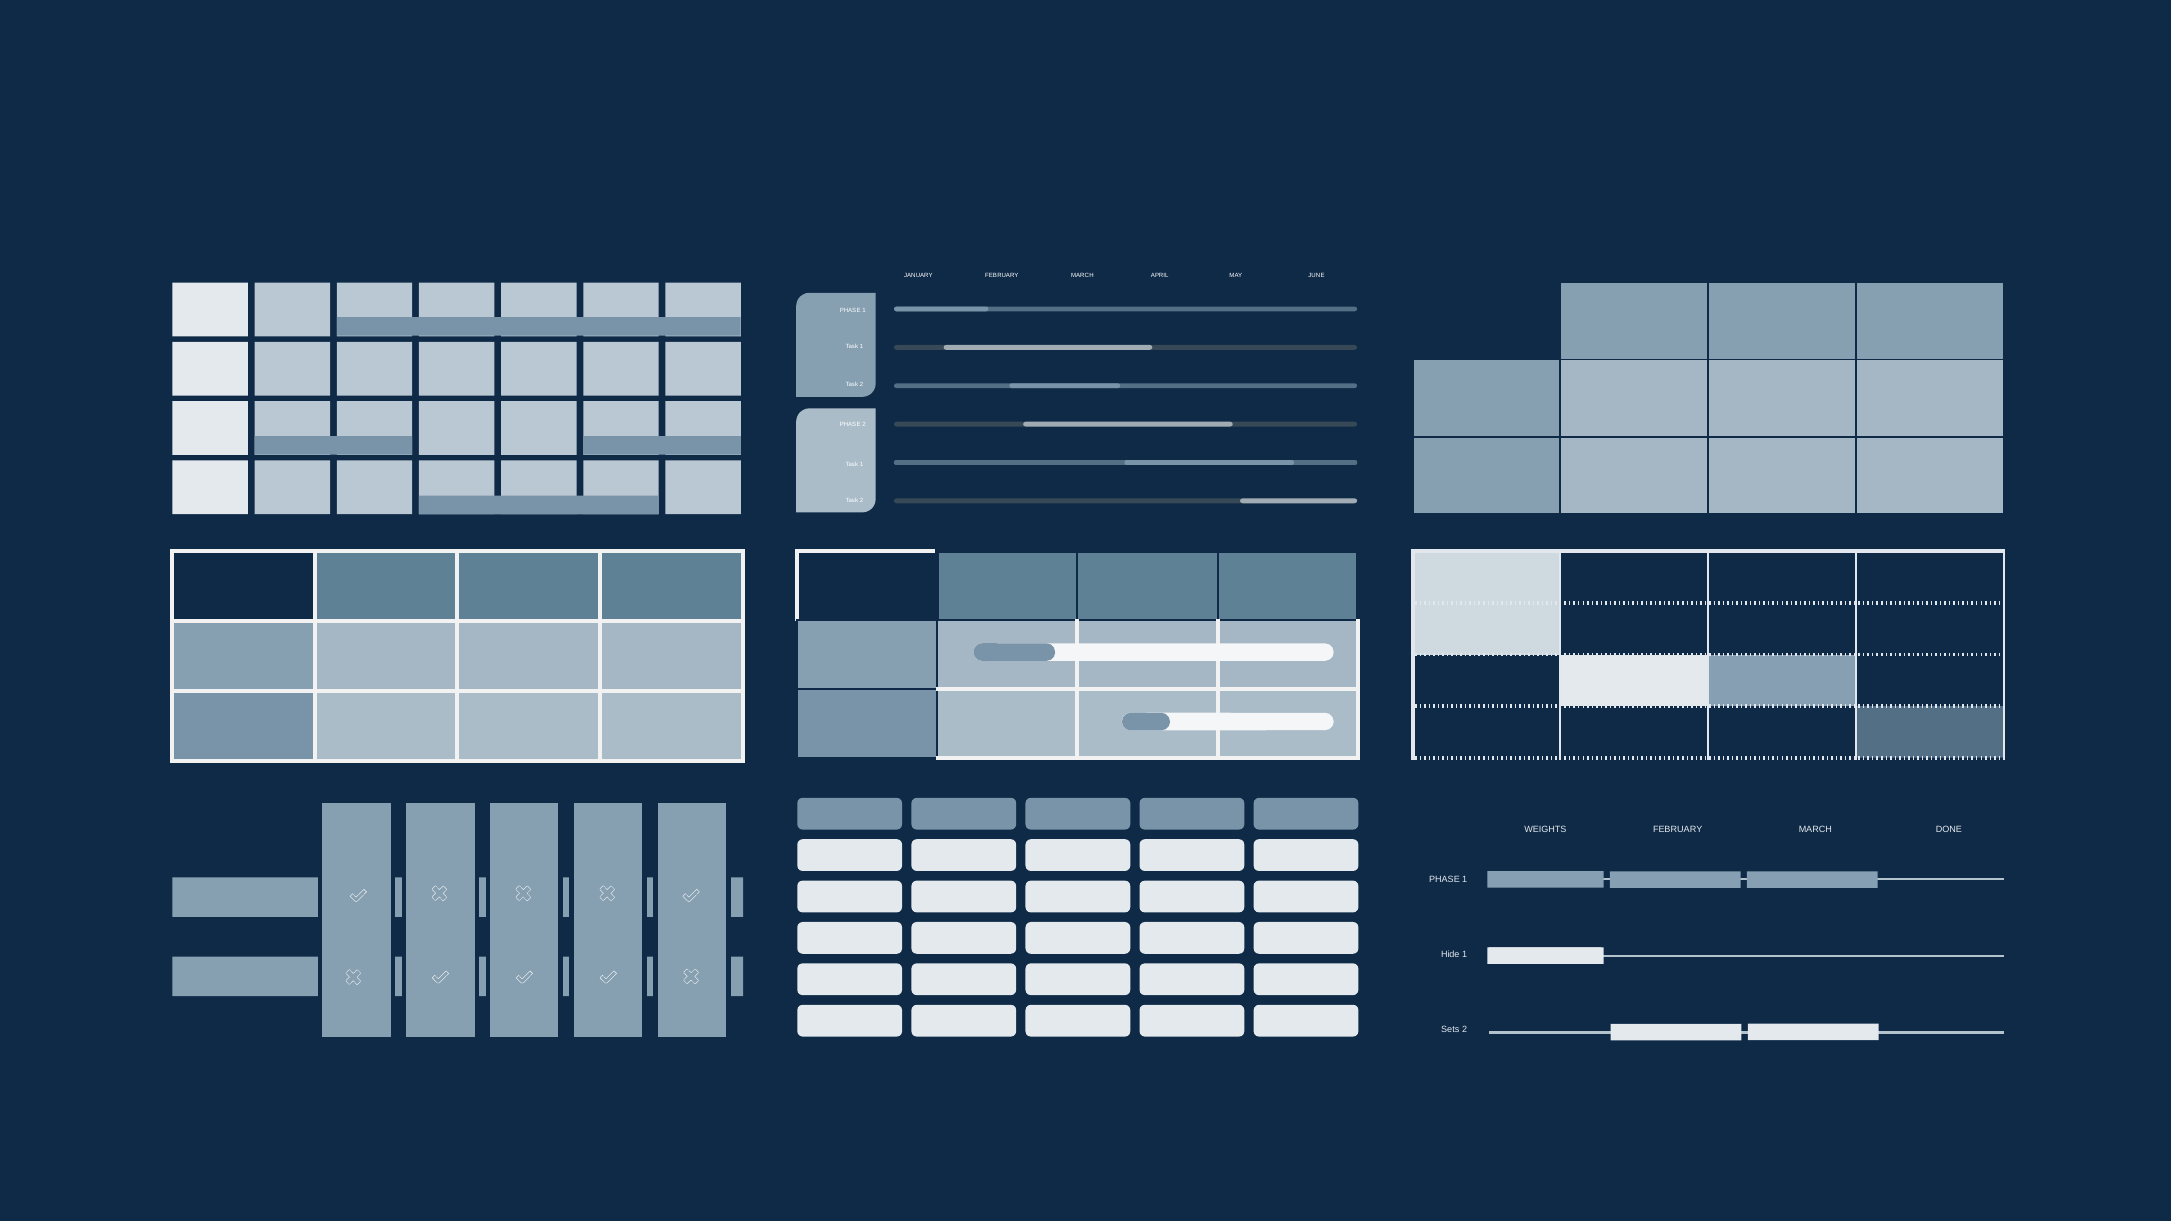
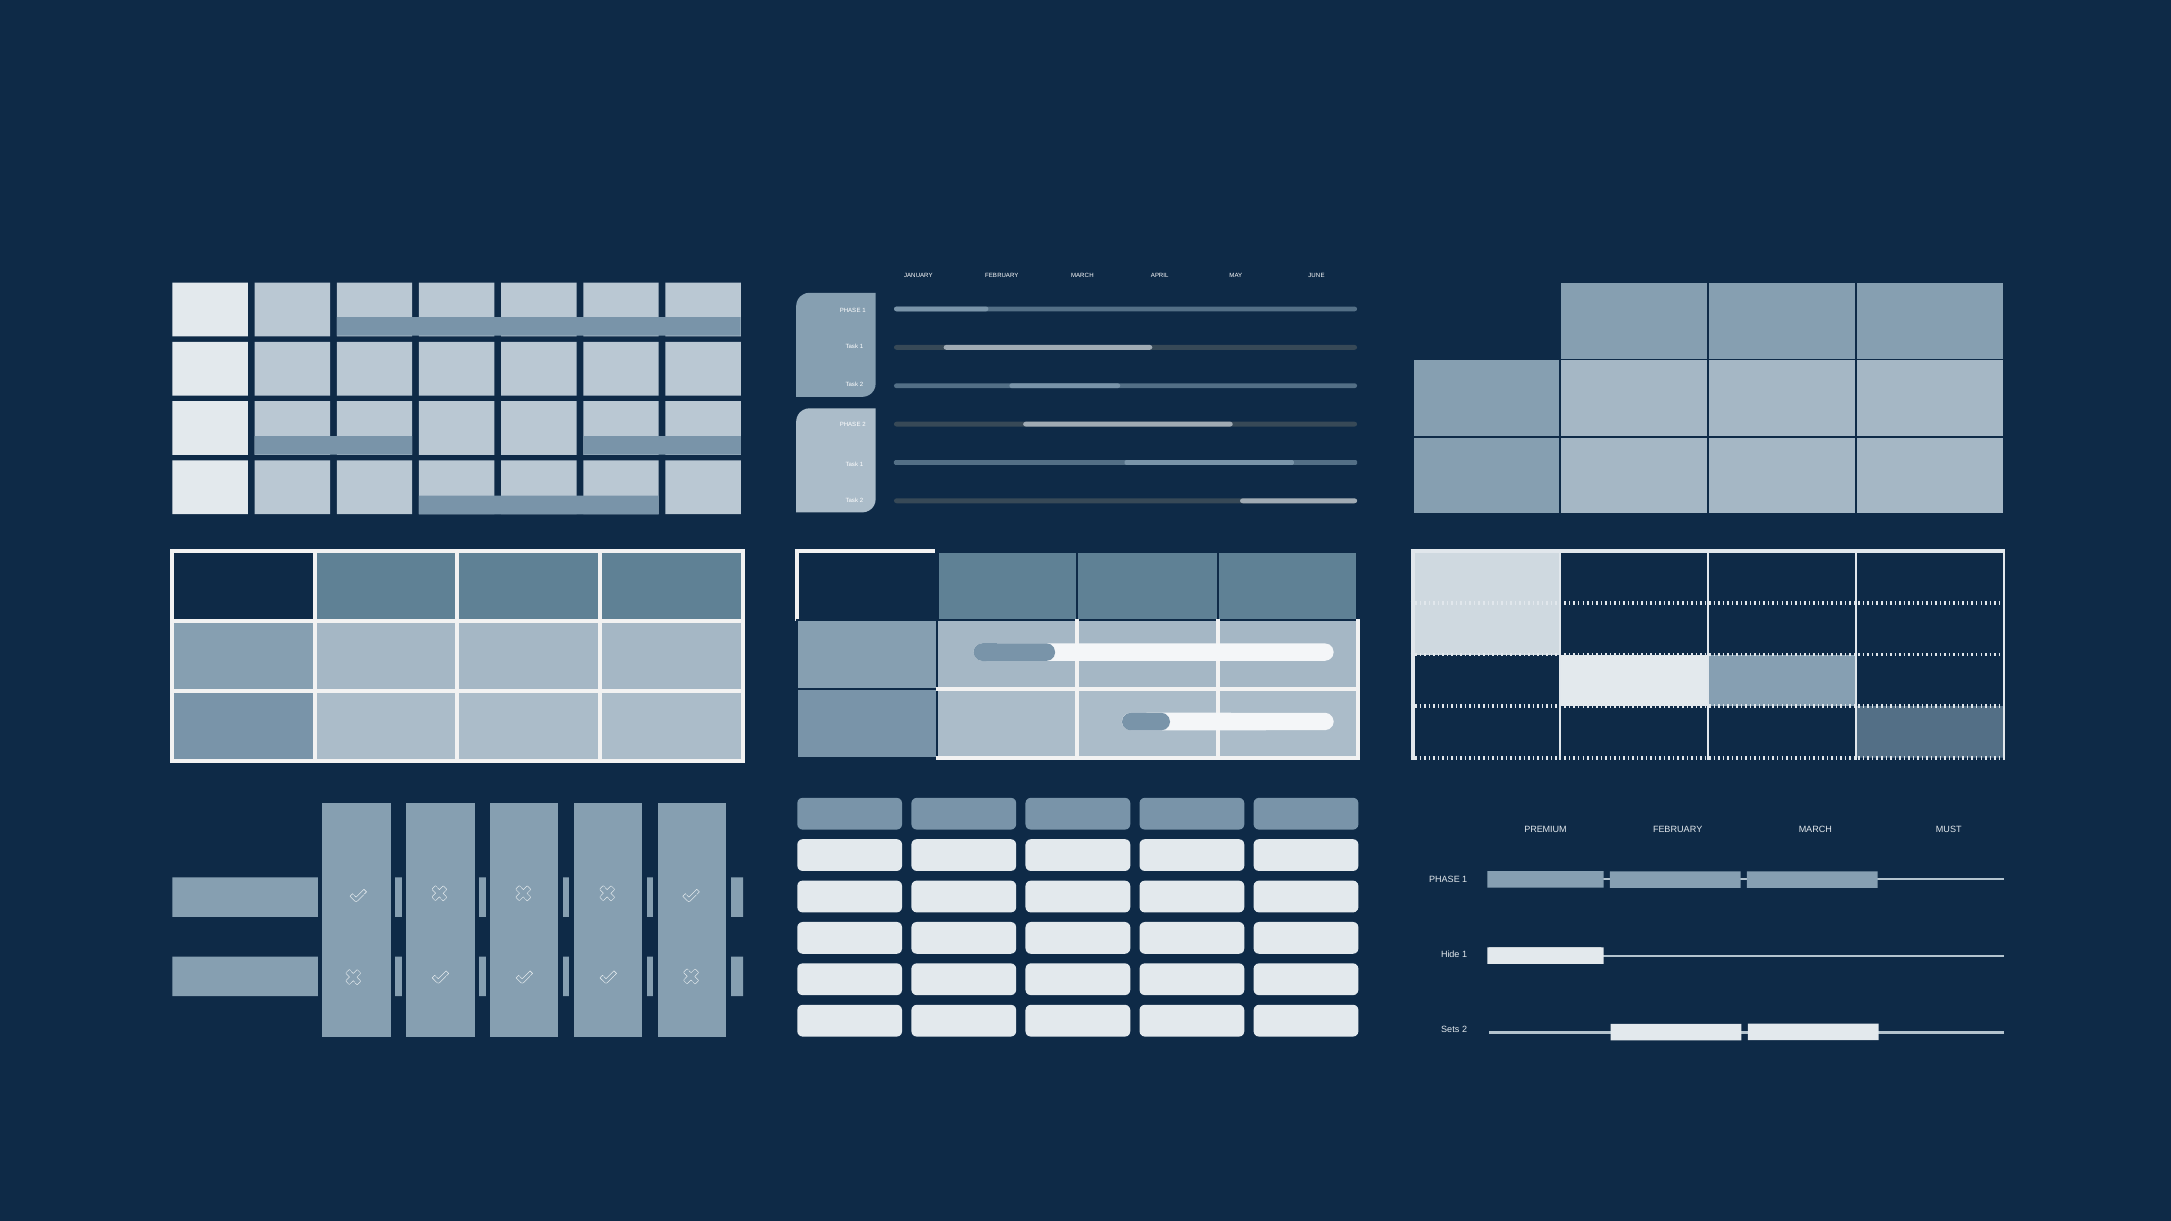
WEIGHTS: WEIGHTS -> PREMIUM (1545, 830)
DONE: DONE -> MUST (1949, 830)
